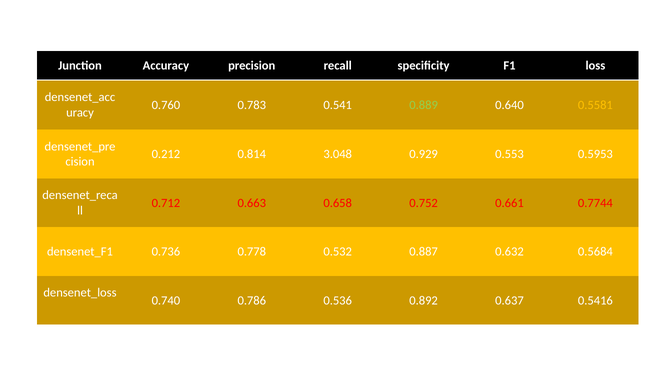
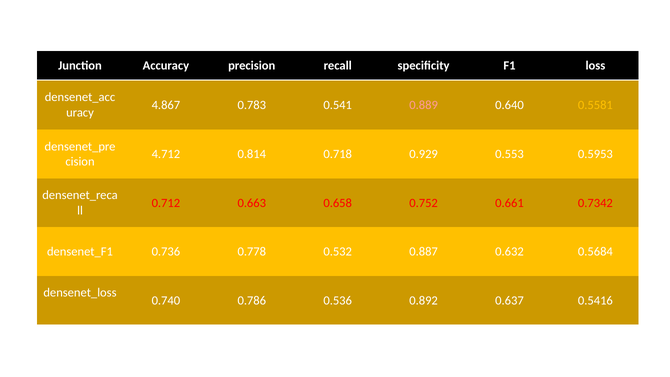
0.760: 0.760 -> 4.867 (166, 105)
0.889 colour: light green -> pink (424, 105)
0.212: 0.212 -> 4.712 (166, 154)
3.048: 3.048 -> 0.718 (338, 154)
0.7744: 0.7744 -> 0.7342 (595, 203)
